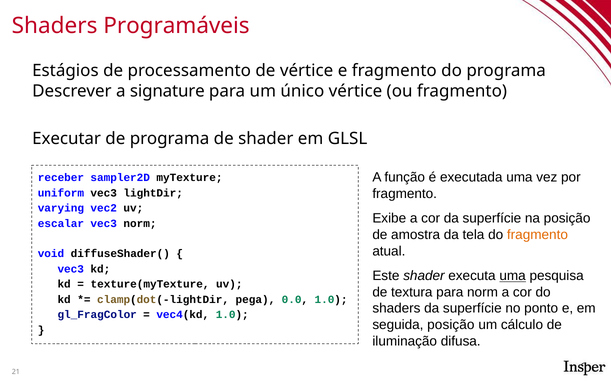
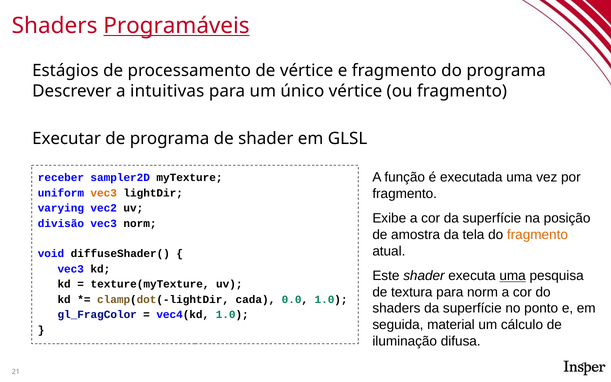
Programáveis underline: none -> present (176, 26)
signature: signature -> intuitivas (167, 91)
vec3 colour: black -> orange (104, 193)
escalar: escalar -> divisão (61, 223)
pega: pega -> cada (255, 299)
seguida posição: posição -> material (451, 325)
